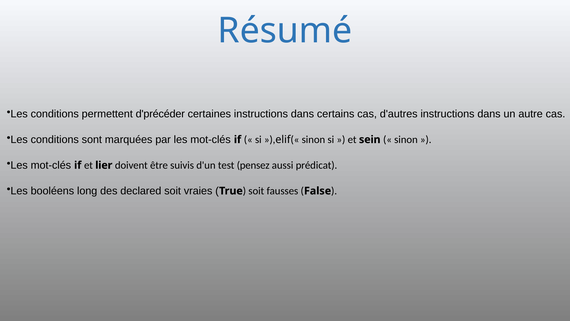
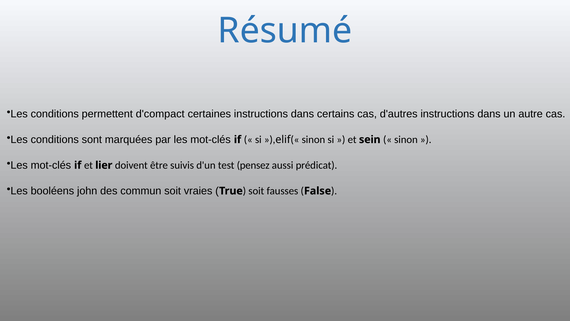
d'précéder: d'précéder -> d'compact (160, 114)
long: long -> john (87, 191)
declared: declared -> commun (141, 191)
